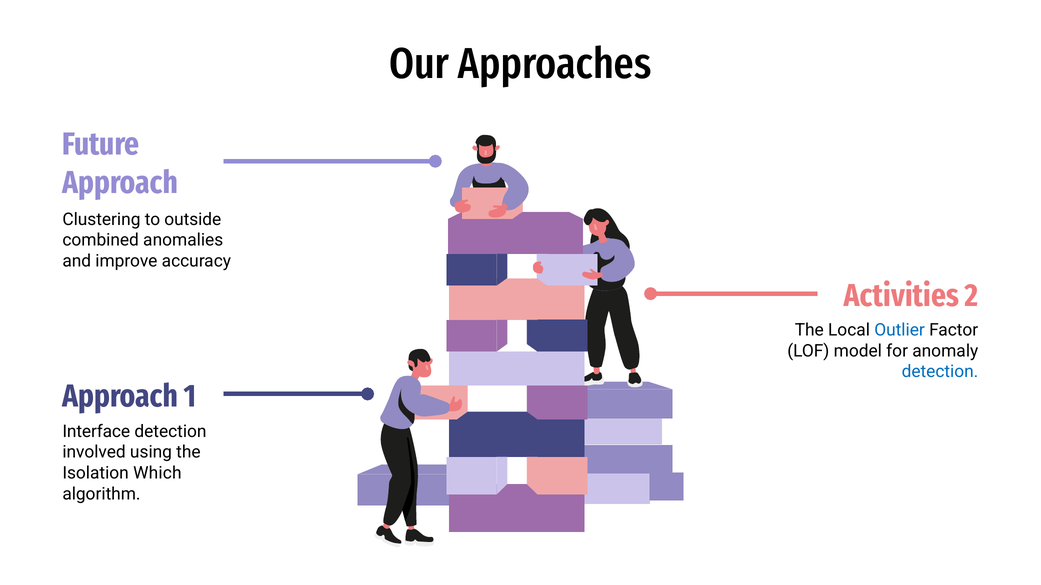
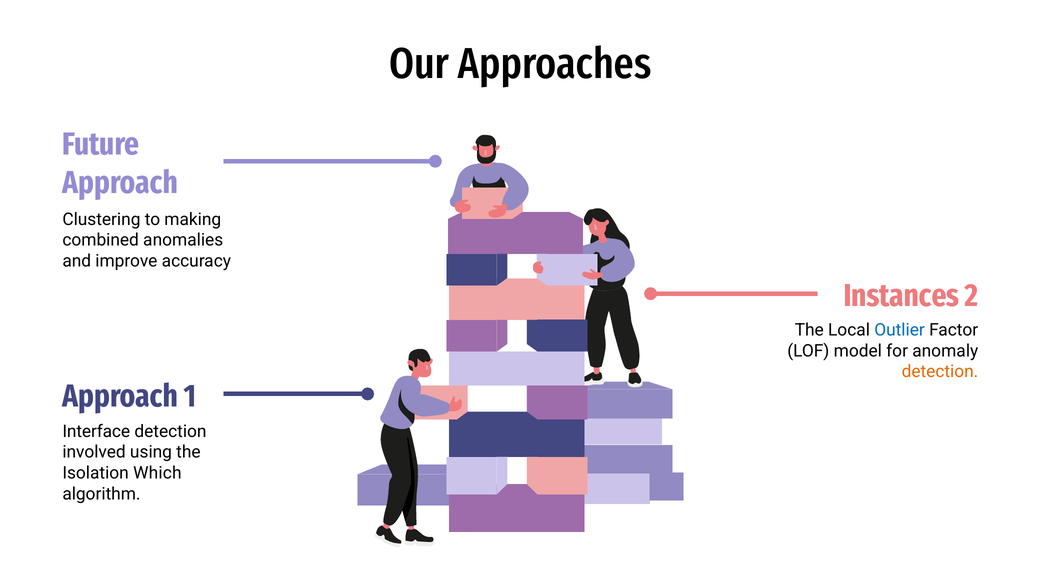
outside: outside -> making (193, 220)
Activities: Activities -> Instances (901, 296)
detection colour: blue -> orange (940, 372)
